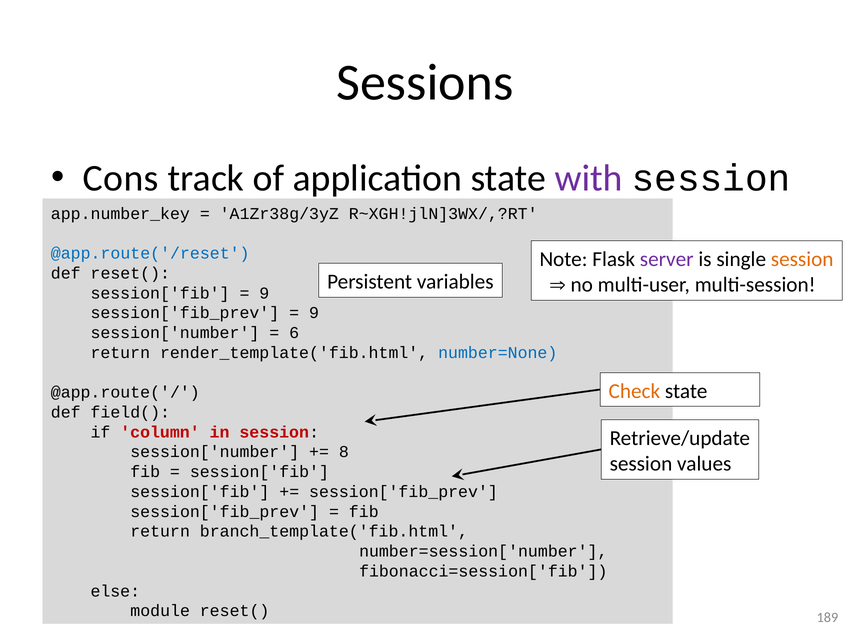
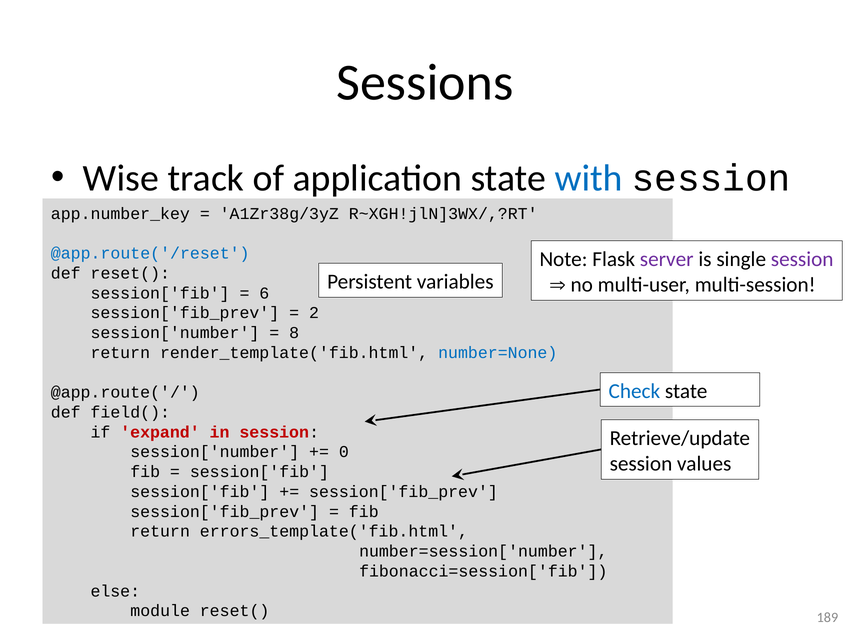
Cons: Cons -> Wise (121, 178)
with colour: purple -> blue (589, 178)
session colour: orange -> purple (802, 259)
9: 9 -> 6 (264, 293)
9: 9 -> 2 (314, 313)
6: 6 -> 8 (294, 333)
Check colour: orange -> blue (634, 391)
column: column -> expand (160, 432)
8: 8 -> 0 (344, 452)
branch_template('fib.html: branch_template('fib.html -> errors_template('fib.html (334, 531)
